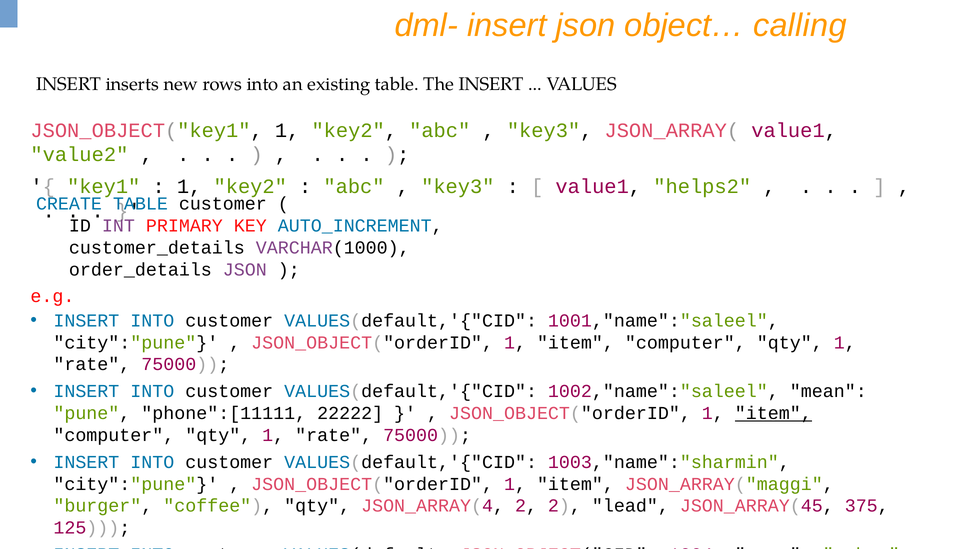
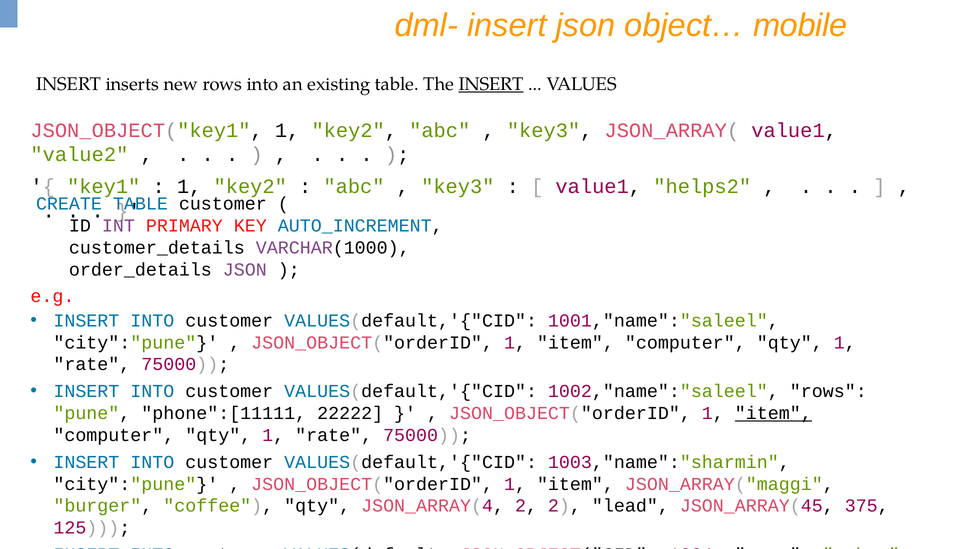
calling: calling -> mobile (800, 25)
INSERT underline: none -> present (491, 84)
1002,"name":"saleel mean: mean -> rows (828, 392)
